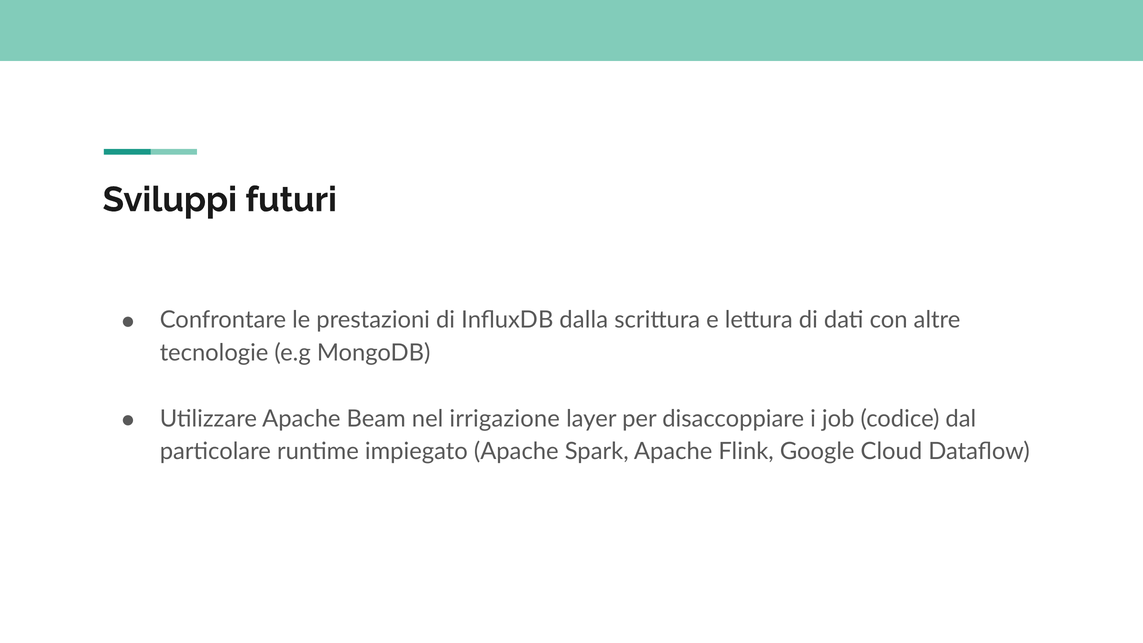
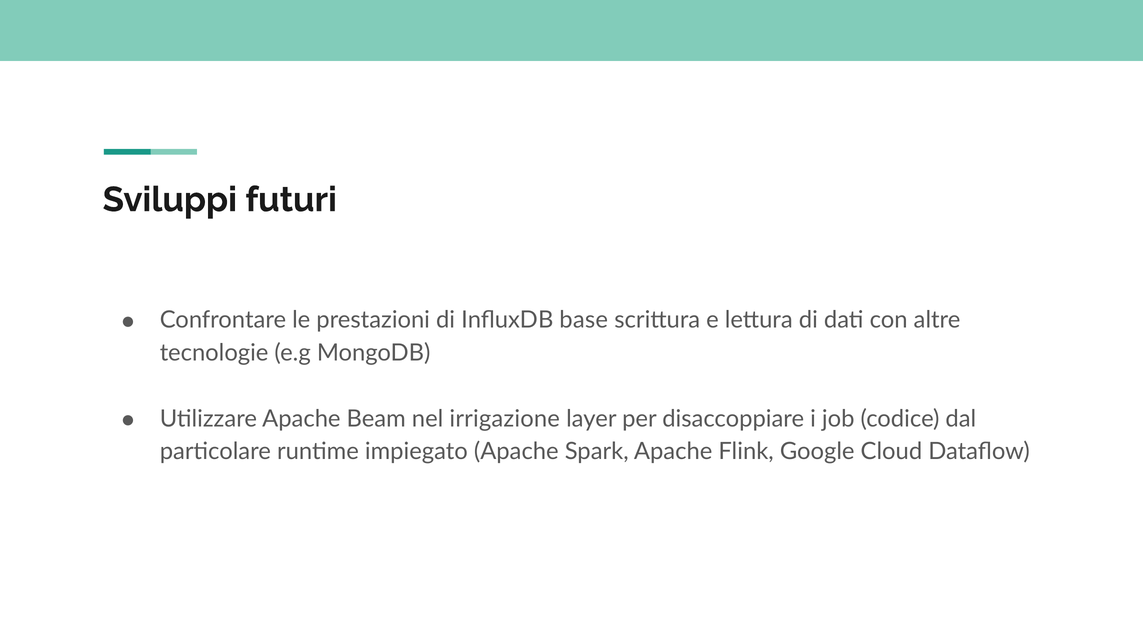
dalla: dalla -> base (584, 320)
